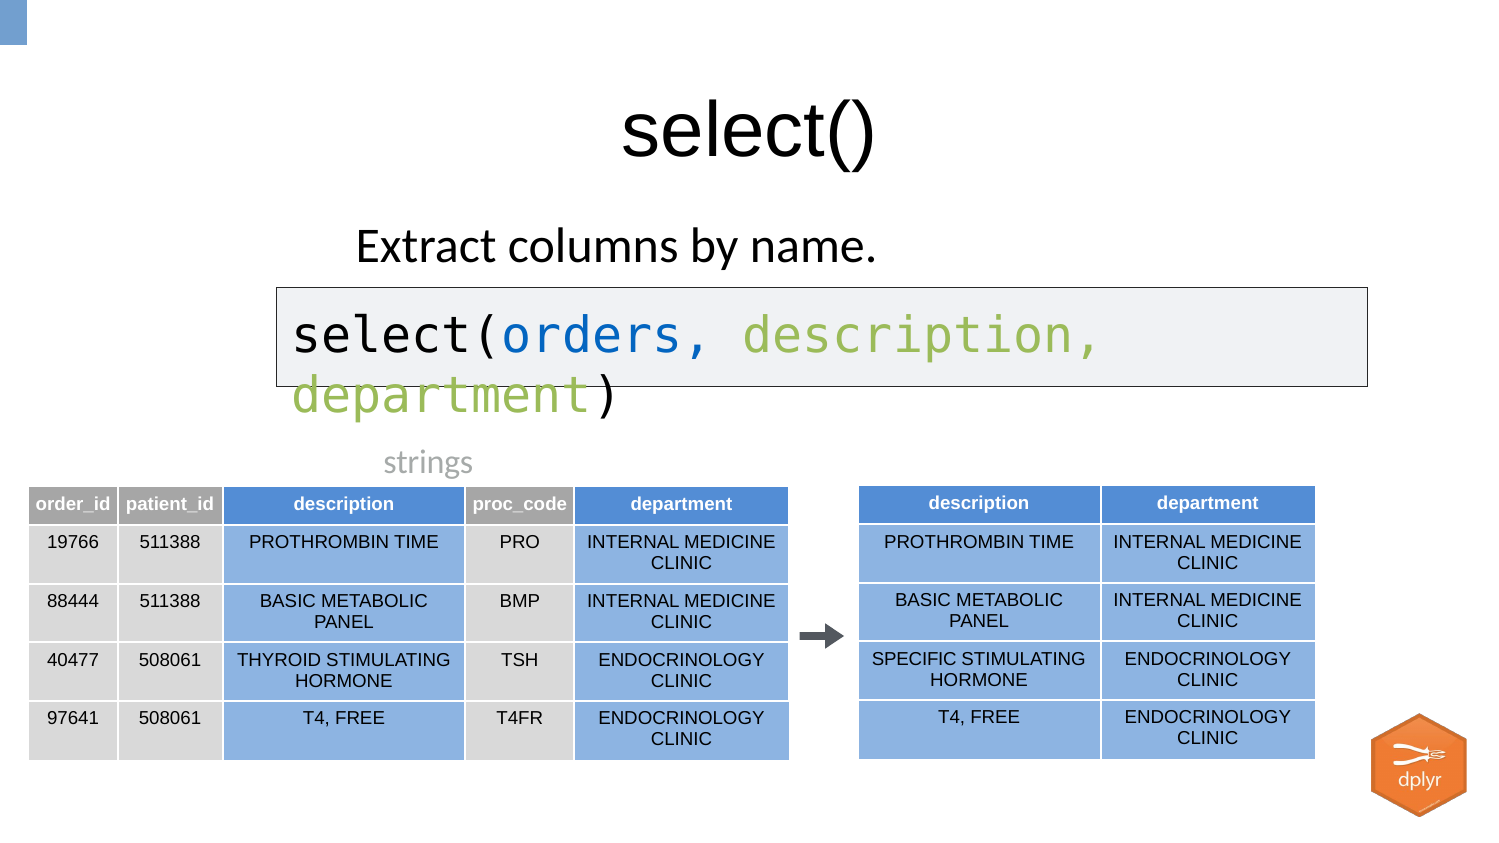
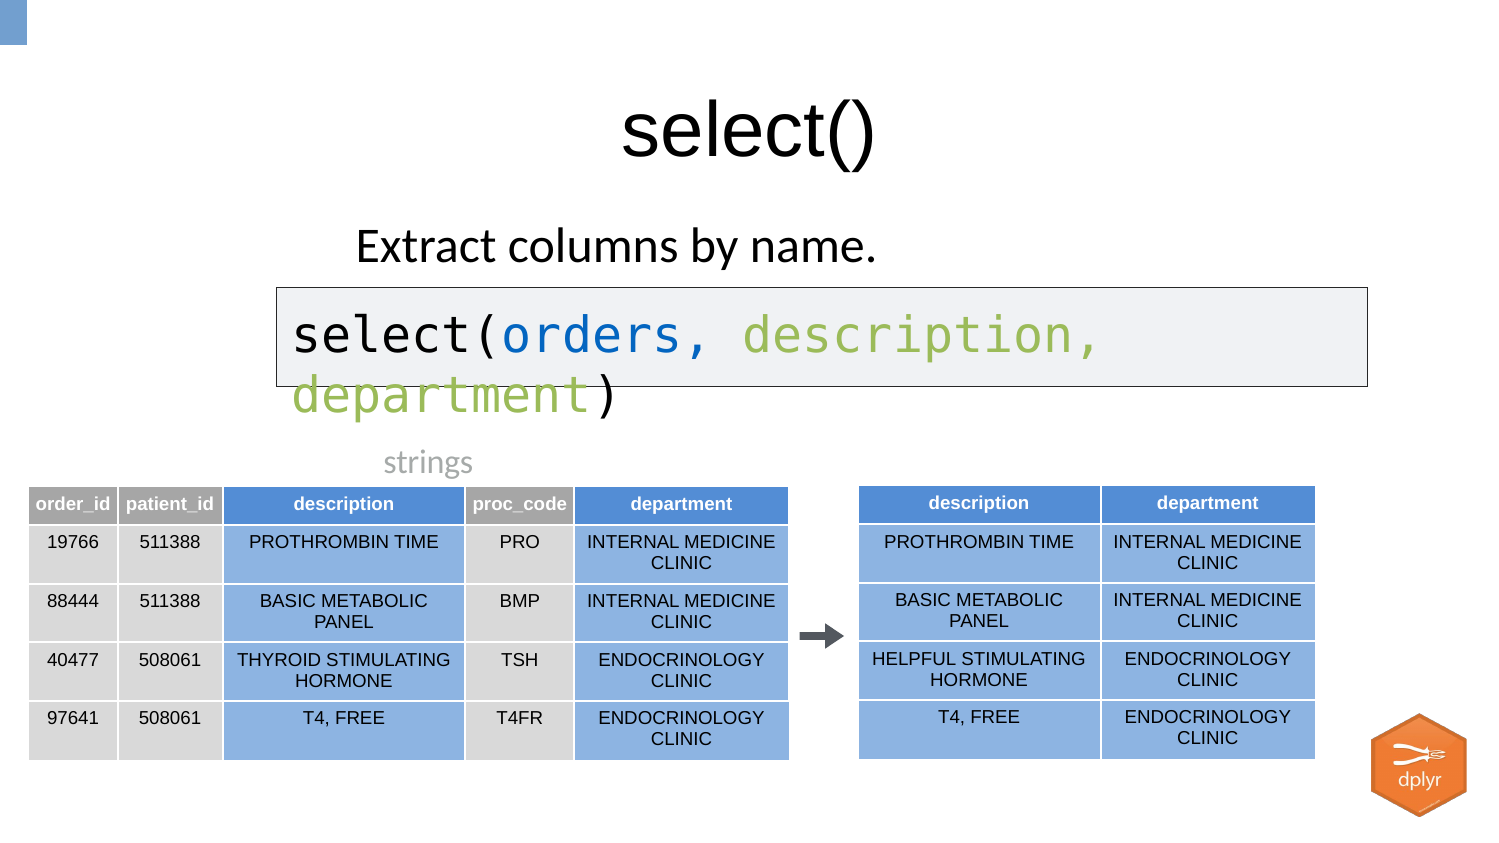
SPECIFIC: SPECIFIC -> HELPFUL (914, 659)
